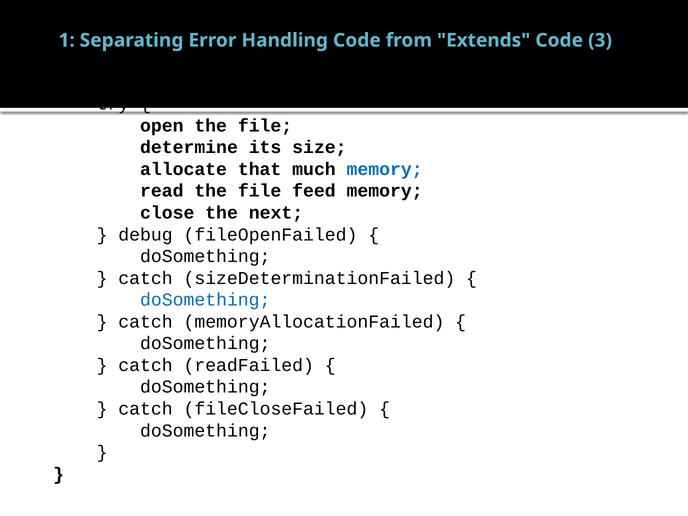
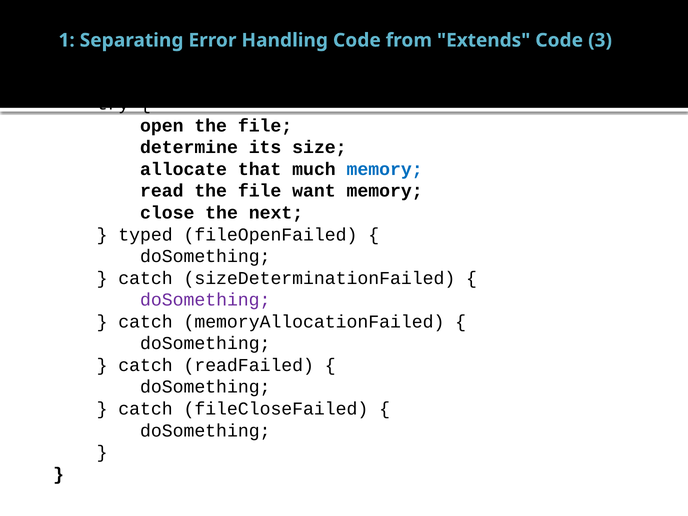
feed: feed -> want (314, 191)
debug: debug -> typed (145, 235)
doSomething colour: blue -> purple (205, 300)
